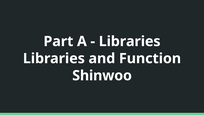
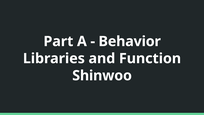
Libraries: Libraries -> Behavior (130, 41)
